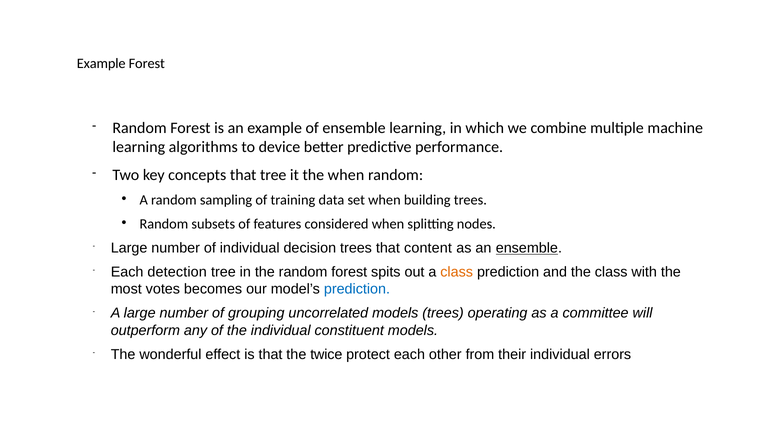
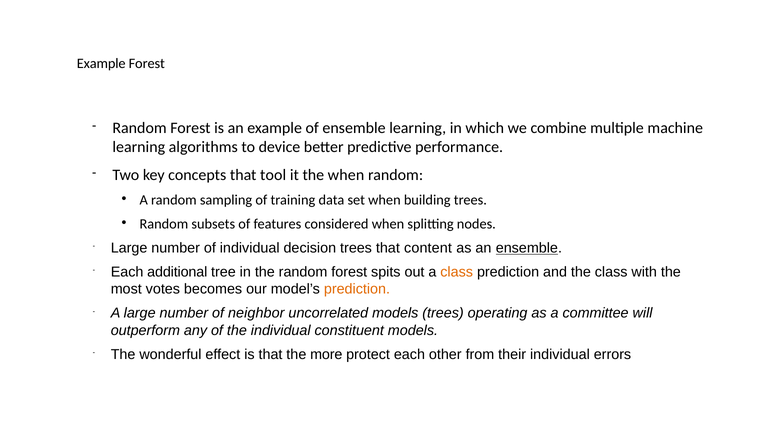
that tree: tree -> tool (273, 175)
detection: detection -> additional (177, 272)
prediction colour: blue -> orange (357, 289)
grouping: grouping -> neighbor (256, 313)
twice: twice -> more (326, 355)
